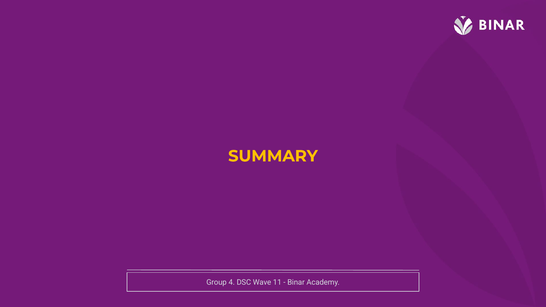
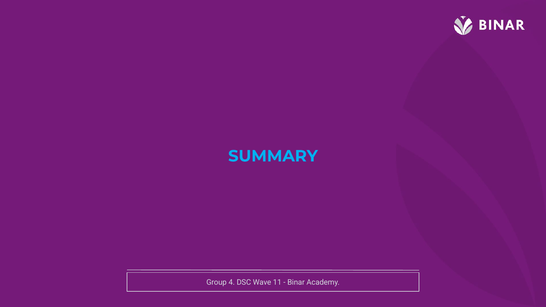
SUMMARY colour: yellow -> light blue (273, 156)
